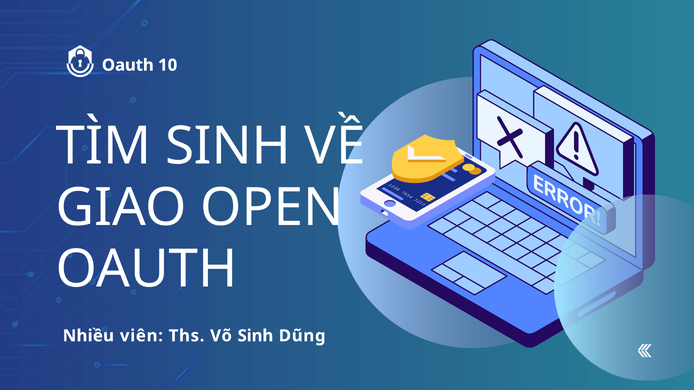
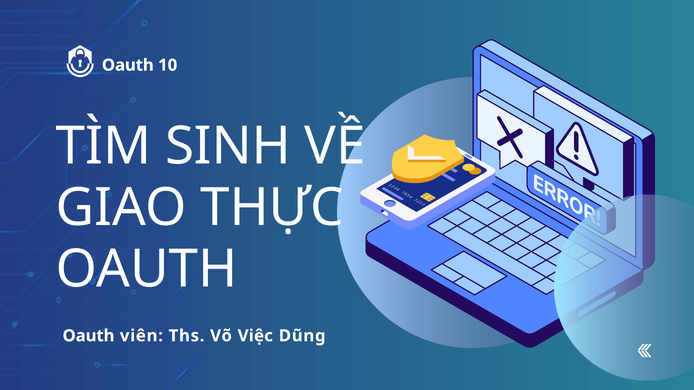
OPEN: OPEN -> THỰC (272, 208)
Nhiều: Nhiều -> Oauth (88, 336)
Võ Sinh: Sinh -> Việc (255, 336)
